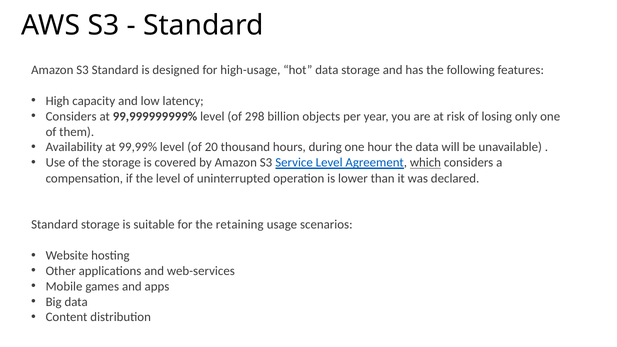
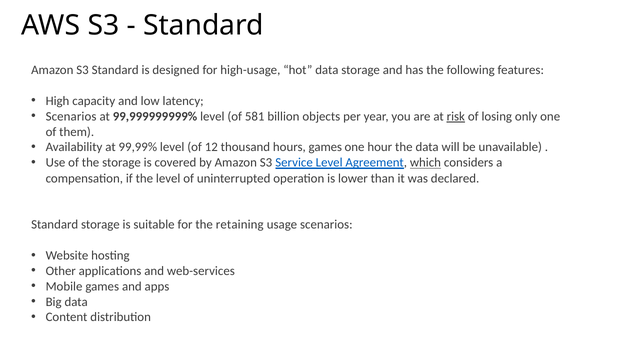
Considers: Considers -> Scenarios (71, 116)
298: 298 -> 581 (255, 116)
risk underline: none -> present (456, 116)
20: 20 -> 12 (211, 147)
hours during: during -> games (325, 147)
